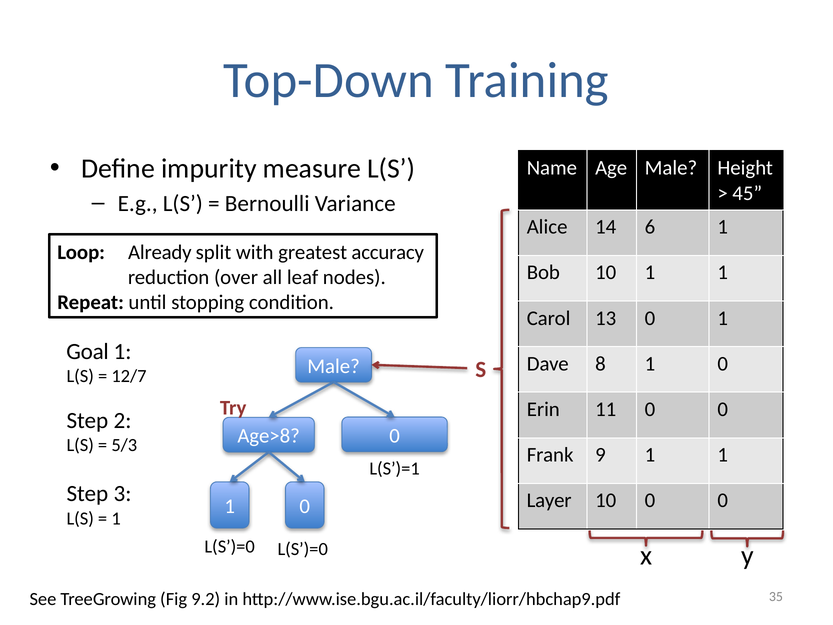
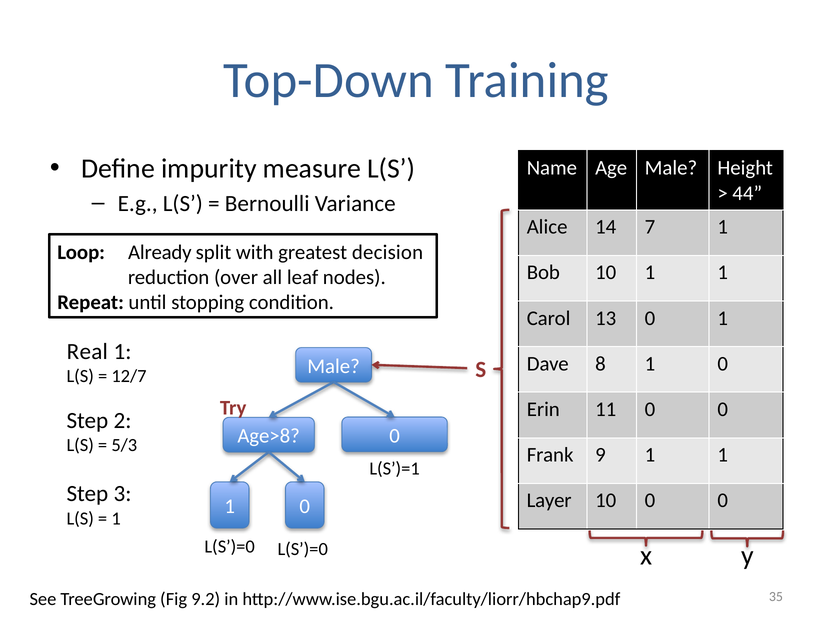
45: 45 -> 44 (747, 193)
6: 6 -> 7 (650, 227)
accuracy: accuracy -> decision (388, 252)
Goal: Goal -> Real (87, 351)
